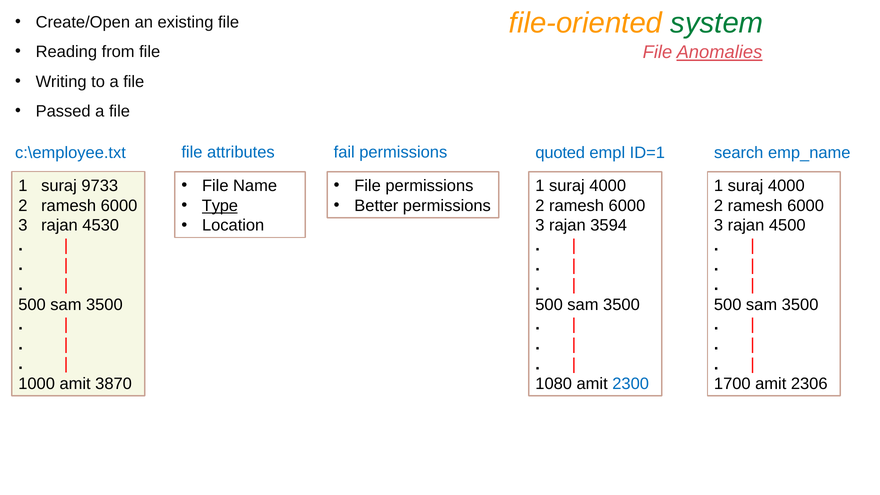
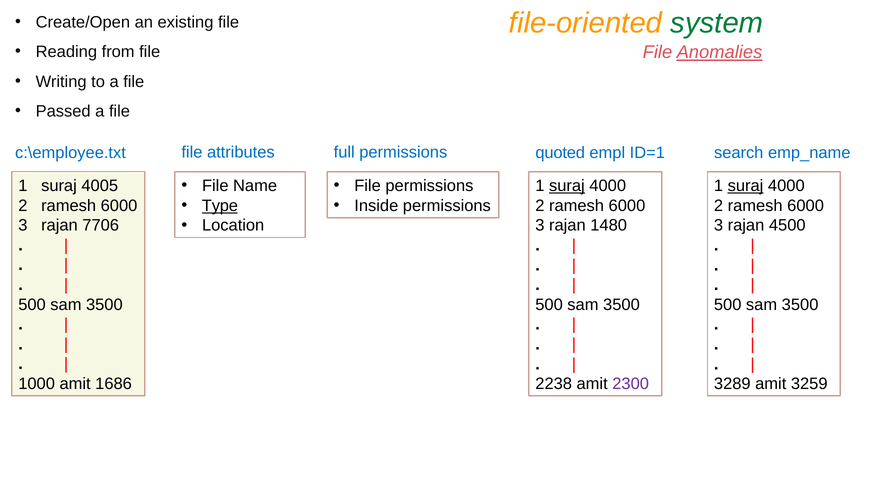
fail: fail -> full (344, 152)
9733: 9733 -> 4005 (100, 186)
suraj underline: none -> present (567, 186)
suraj underline: none -> present (746, 186)
Better: Better -> Inside (376, 206)
4530: 4530 -> 7706 (101, 225)
3594: 3594 -> 1480 (609, 226)
3870: 3870 -> 1686 (114, 384)
1080: 1080 -> 2238 (554, 384)
2300 colour: blue -> purple (631, 384)
1700: 1700 -> 3289 (732, 384)
2306: 2306 -> 3259 (809, 384)
